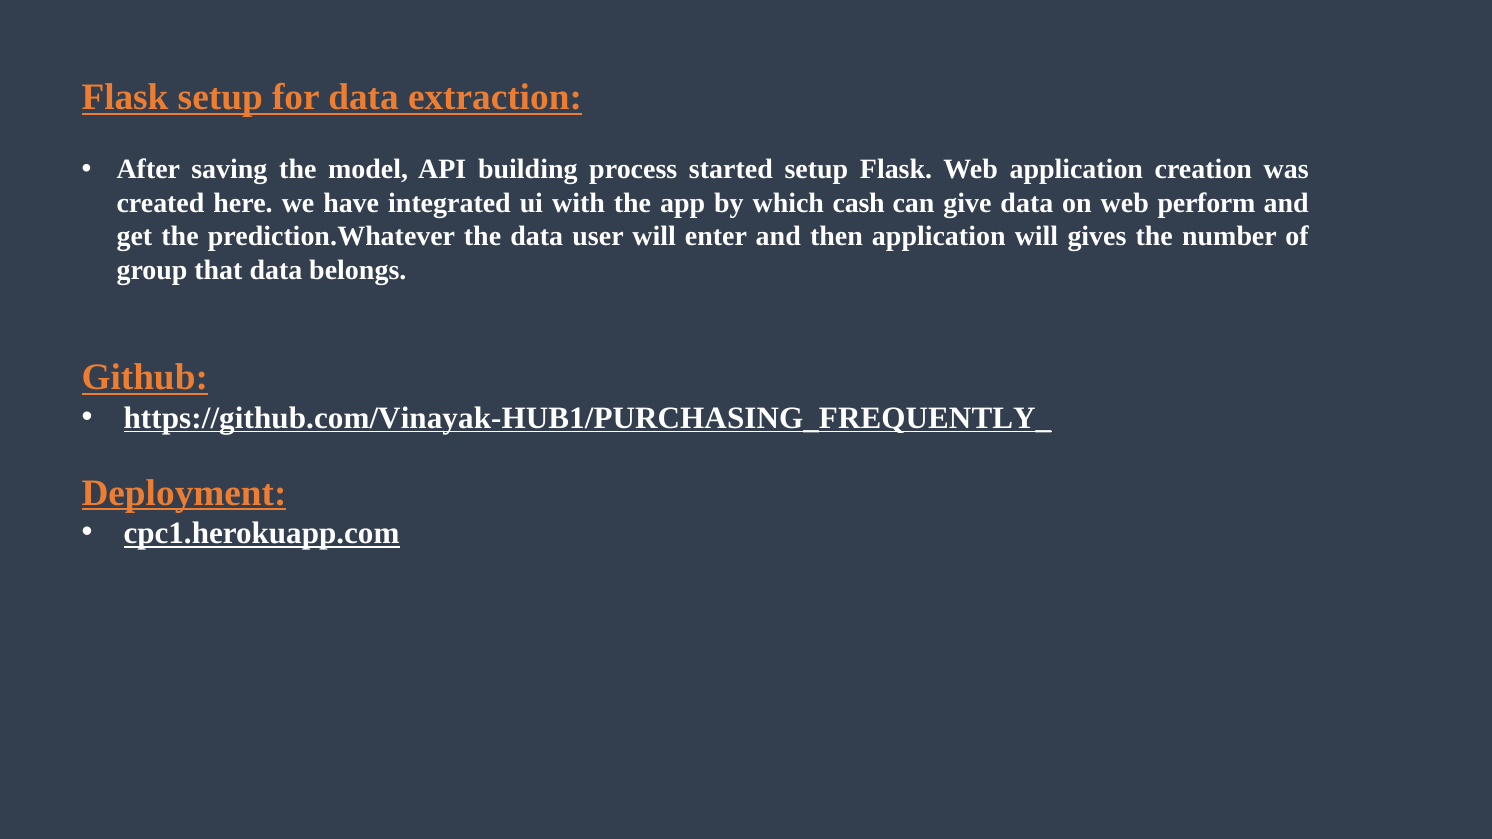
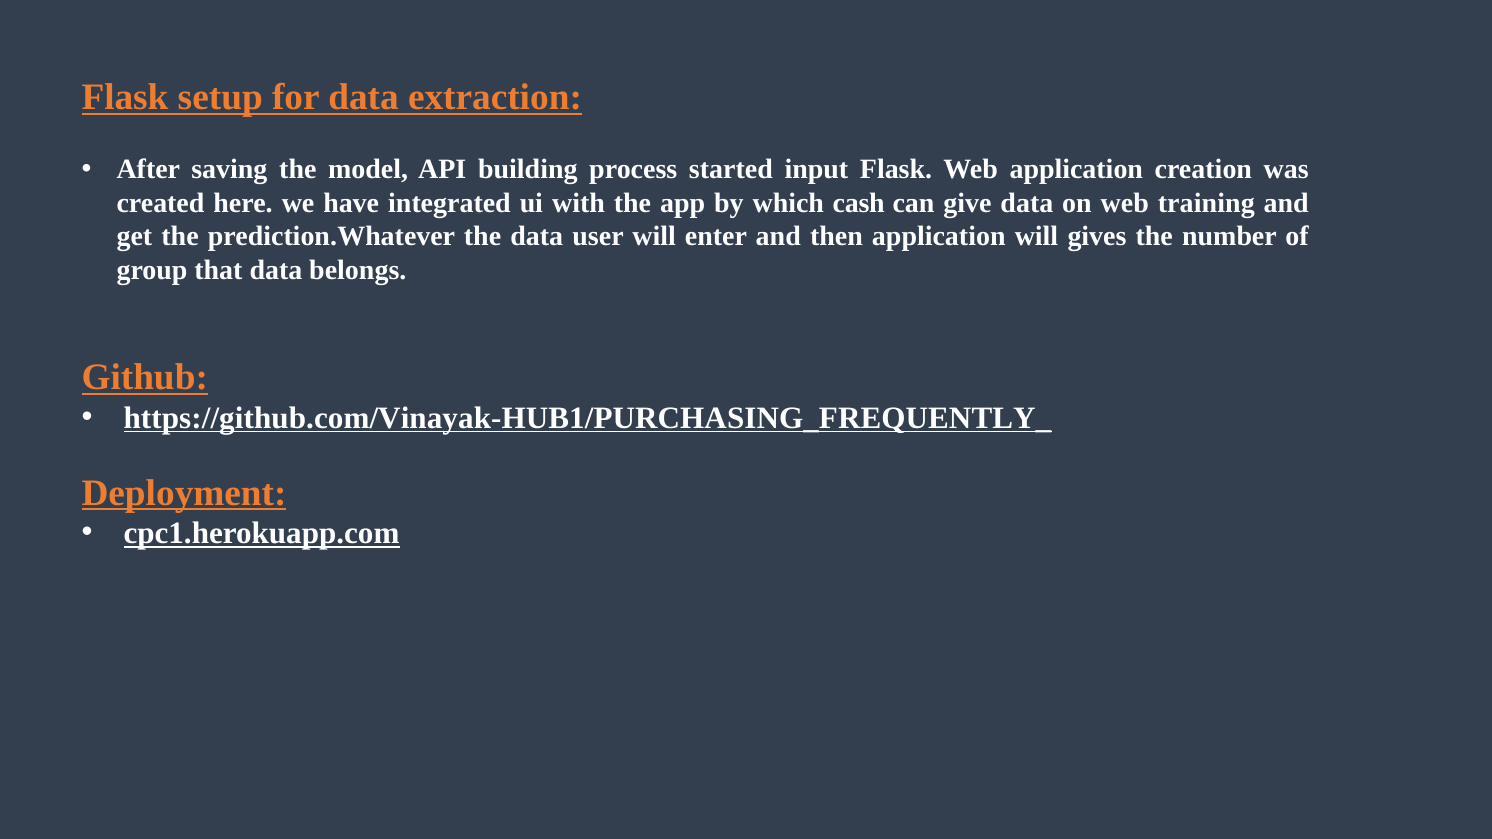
started setup: setup -> input (816, 170)
perform: perform -> training (1206, 203)
